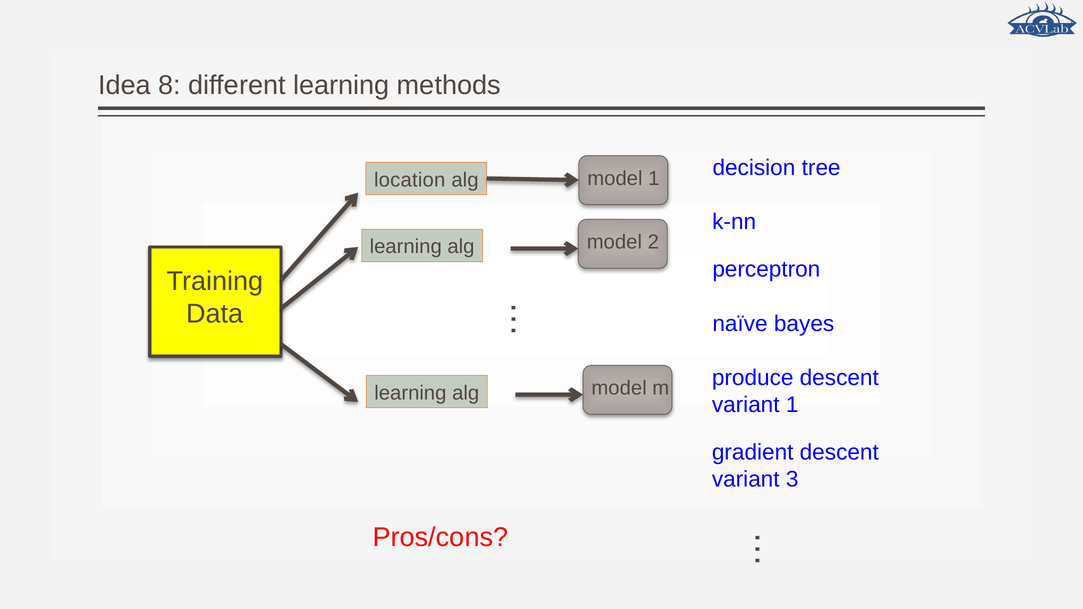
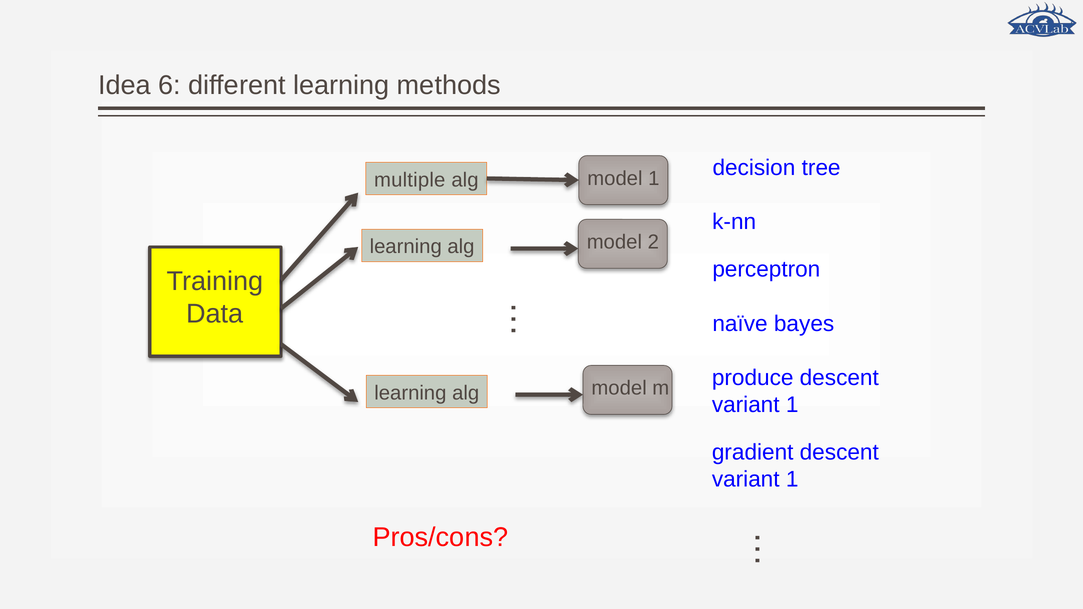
8: 8 -> 6 (170, 85)
location: location -> multiple (410, 180)
3: 3 -> 1 (792, 479)
